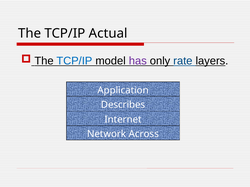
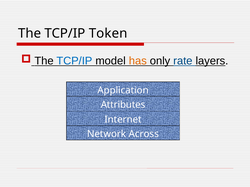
Actual: Actual -> Token (108, 33)
has colour: purple -> orange (138, 61)
Describes: Describes -> Attributes (123, 105)
